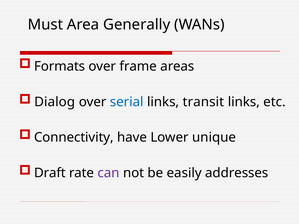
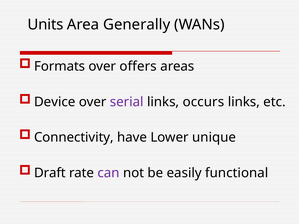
Must: Must -> Units (45, 25)
frame: frame -> offers (138, 66)
Dialog: Dialog -> Device (55, 102)
serial colour: blue -> purple (127, 102)
transit: transit -> occurs (203, 102)
addresses: addresses -> functional (237, 173)
